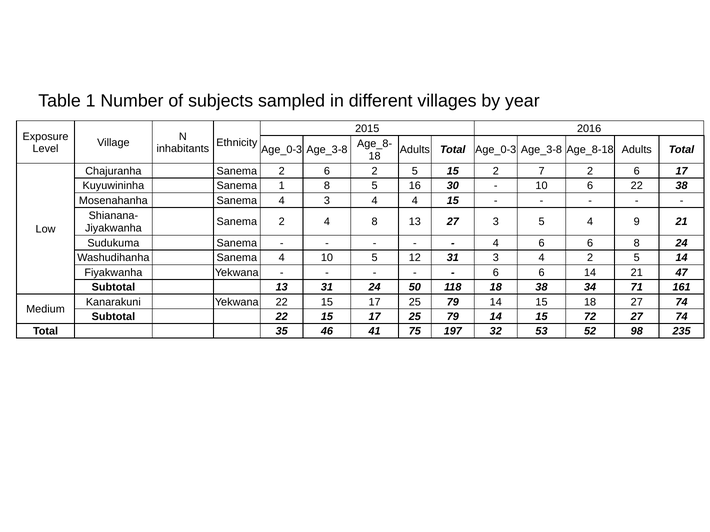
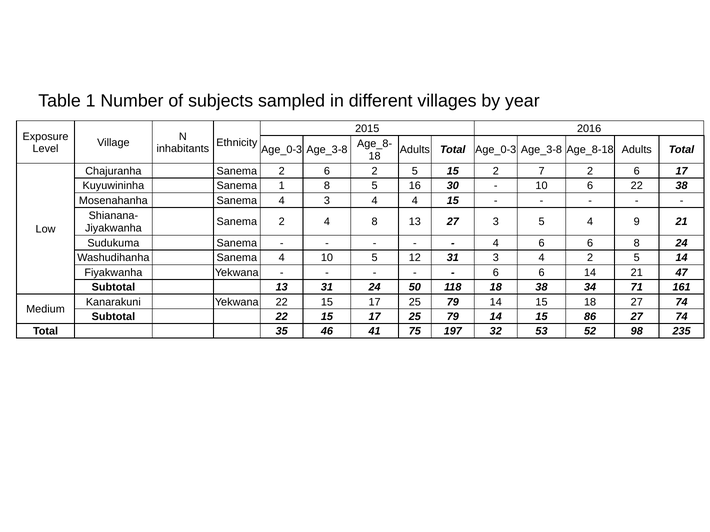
72: 72 -> 86 (590, 317)
